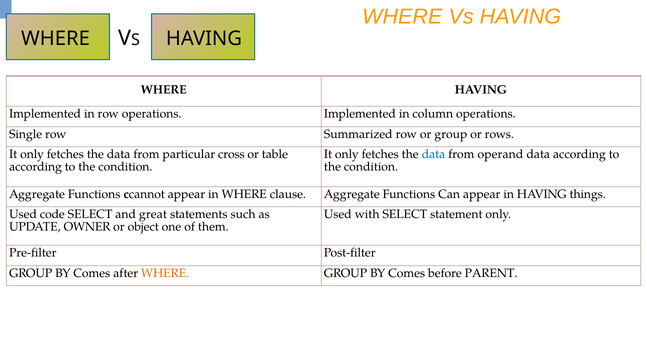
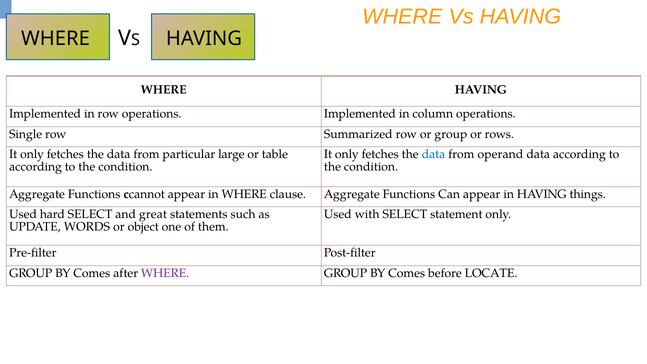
cross: cross -> large (231, 154)
code: code -> hard (52, 214)
OWNER: OWNER -> WORDS (87, 227)
WHERE colour: orange -> purple (165, 273)
PARENT: PARENT -> LOCATE (491, 273)
